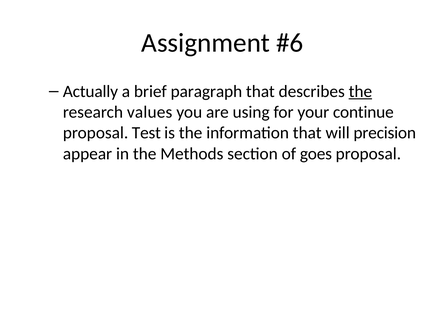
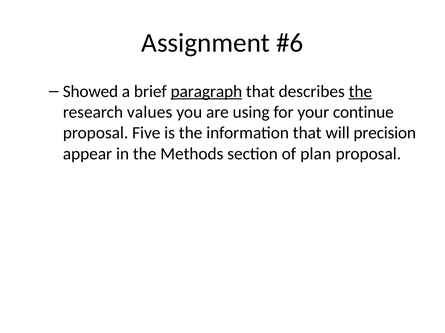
Actually: Actually -> Showed (90, 92)
paragraph underline: none -> present (206, 92)
Test: Test -> Five (146, 133)
goes: goes -> plan (316, 154)
